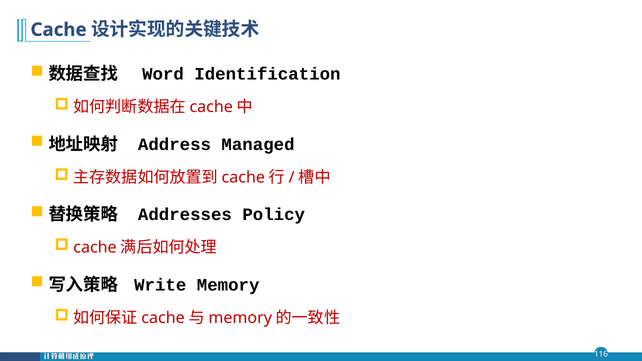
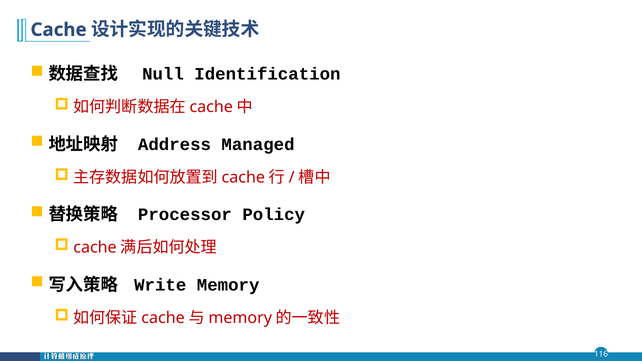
Word: Word -> Null (163, 74)
Addresses: Addresses -> Processor (185, 215)
